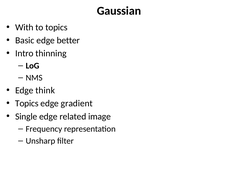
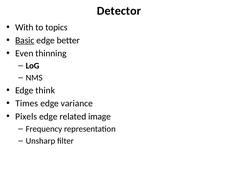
Gaussian: Gaussian -> Detector (119, 11)
Basic underline: none -> present (25, 40)
Intro: Intro -> Even (24, 53)
Topics: Topics -> Times (27, 103)
gradient: gradient -> variance (77, 103)
Single: Single -> Pixels (26, 116)
